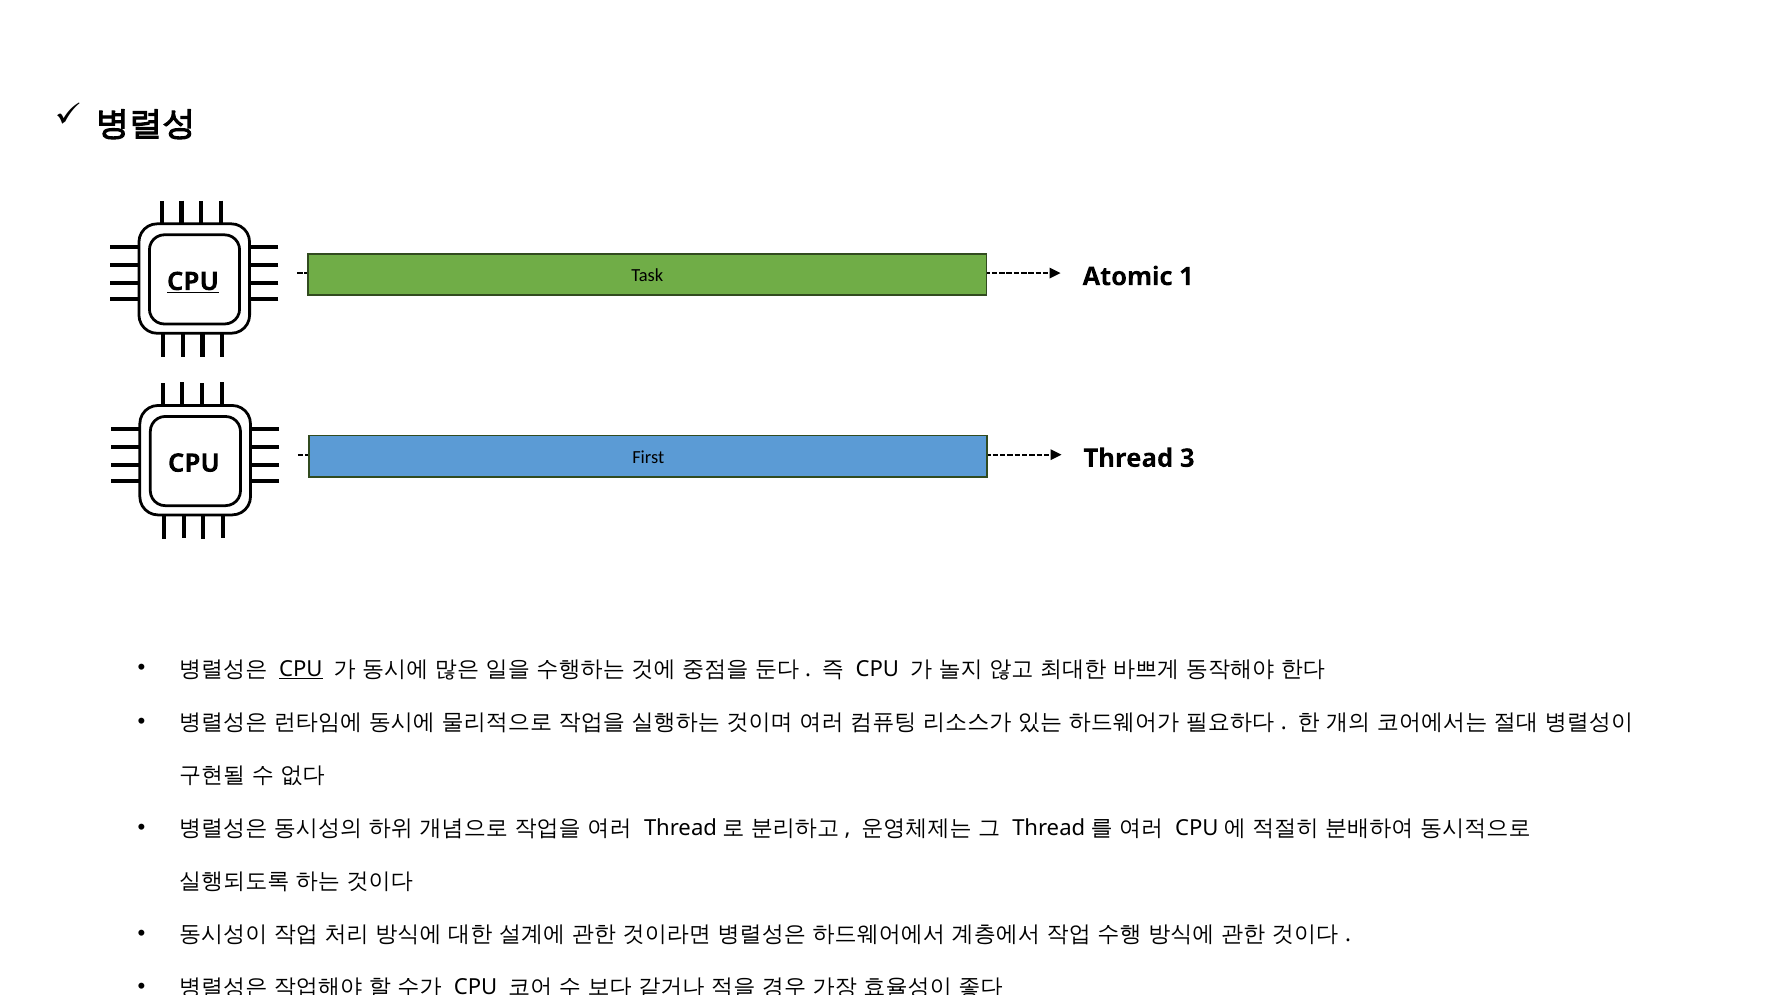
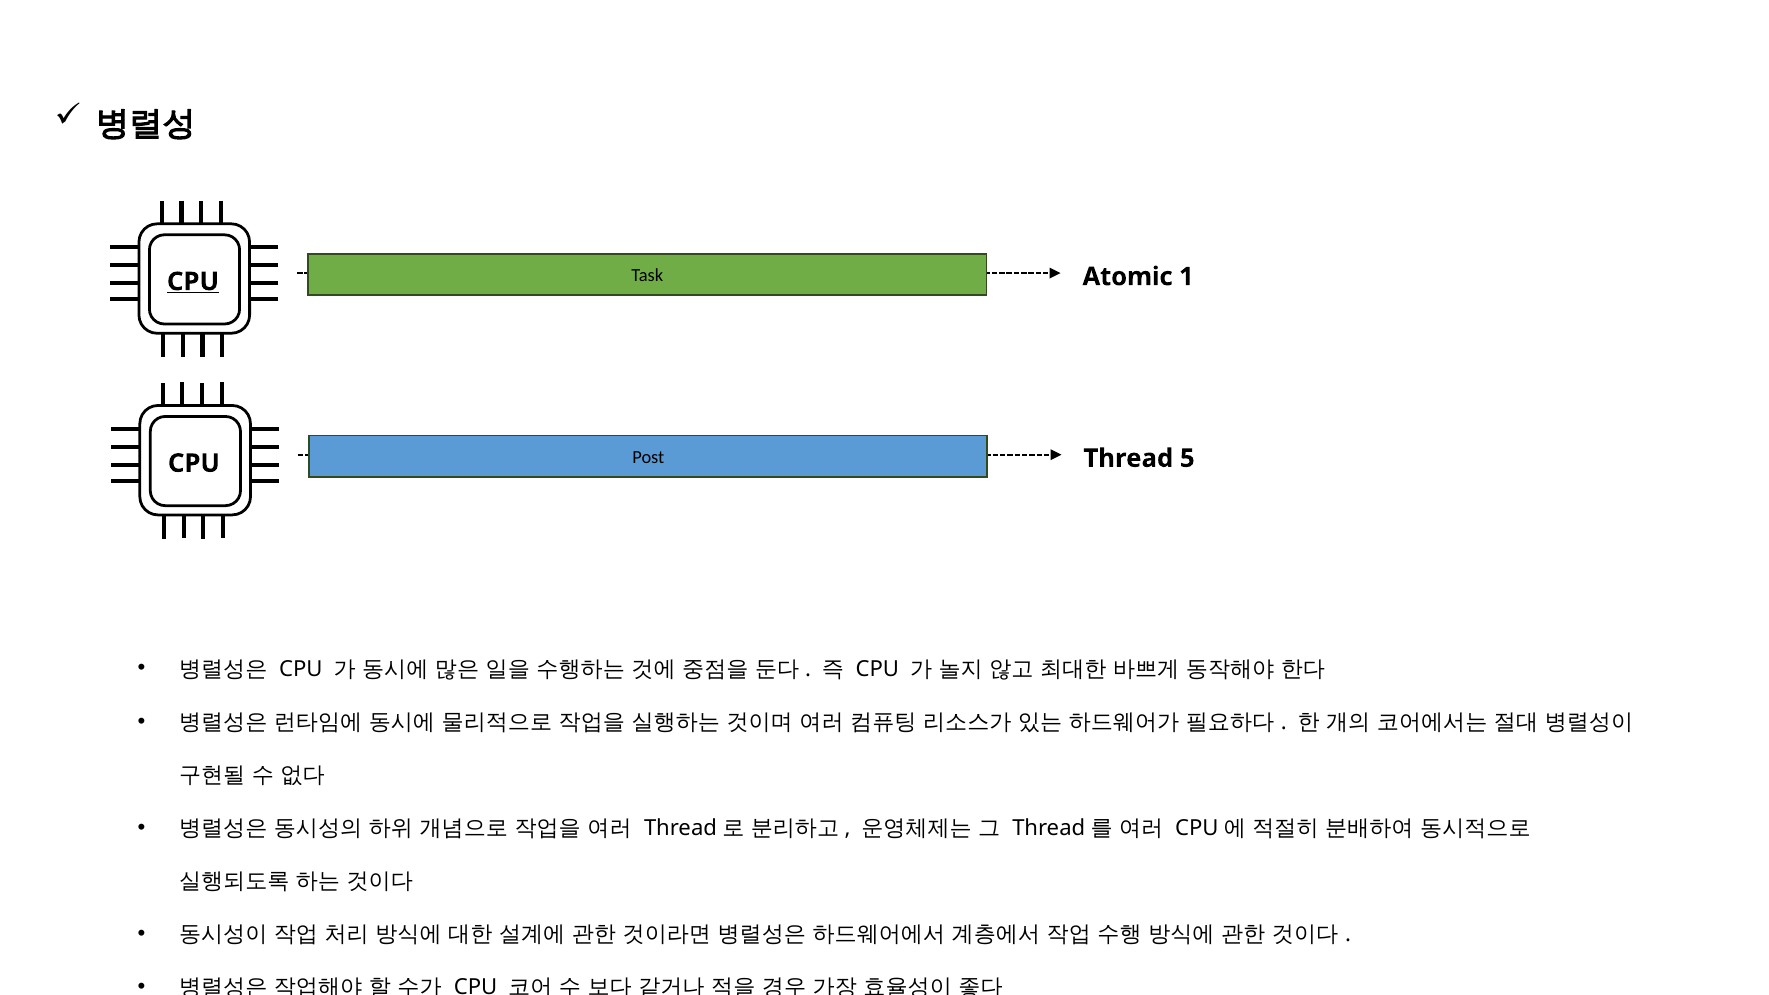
First: First -> Post (648, 458)
3: 3 -> 5 (1187, 458)
CPU underline: present -> none (301, 669)
